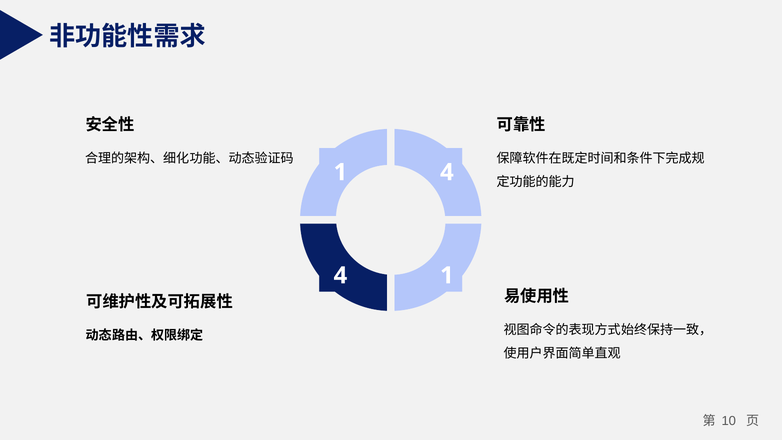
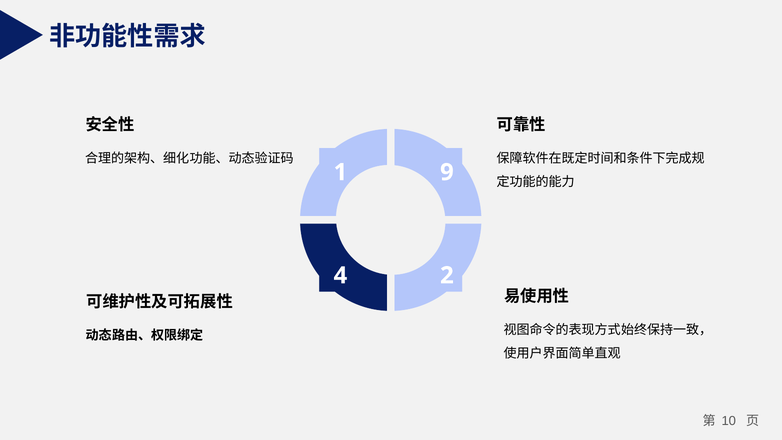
1 4: 4 -> 9 (447, 172)
4 1: 1 -> 2 (447, 275)
